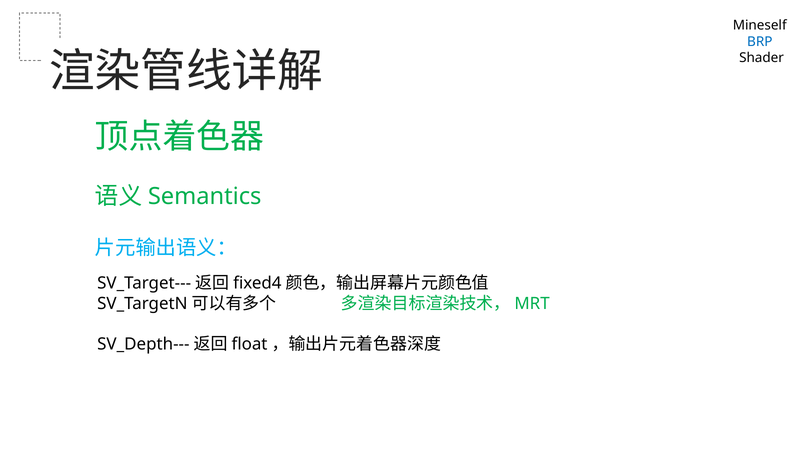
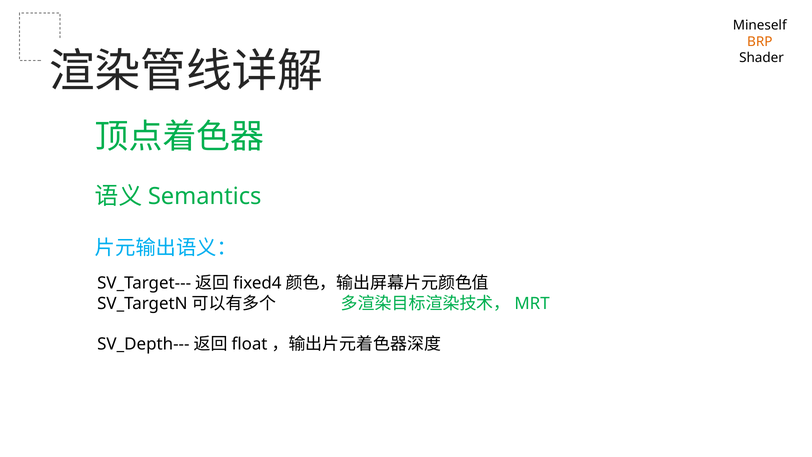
BRP colour: blue -> orange (760, 42)
